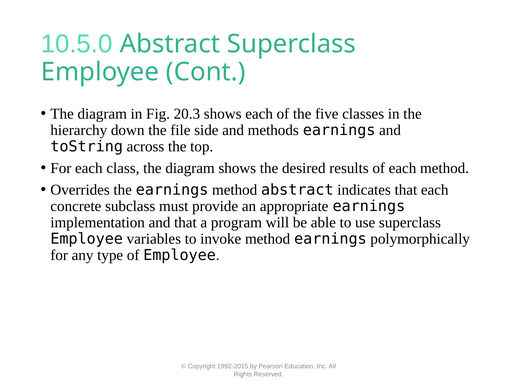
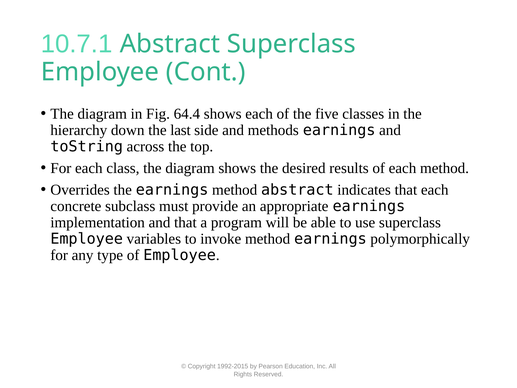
10.5.0: 10.5.0 -> 10.7.1 (77, 44)
20.3: 20.3 -> 64.4 (187, 114)
file: file -> last (180, 130)
